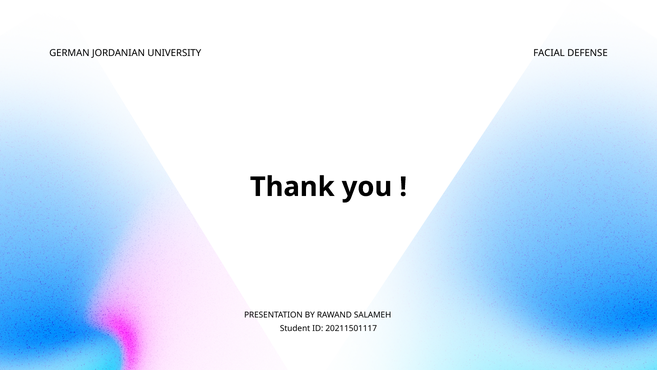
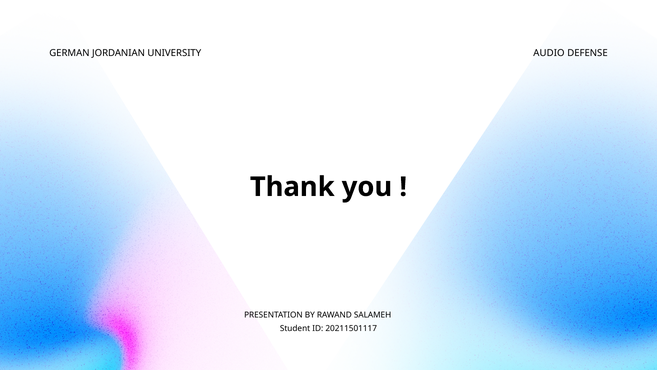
FACIAL: FACIAL -> AUDIO (549, 53)
